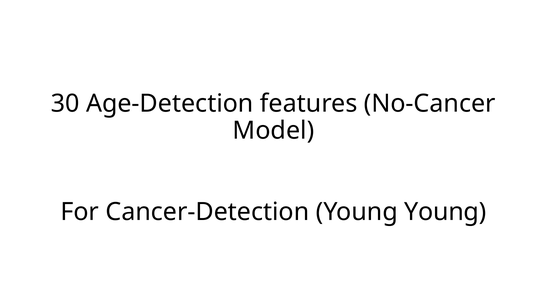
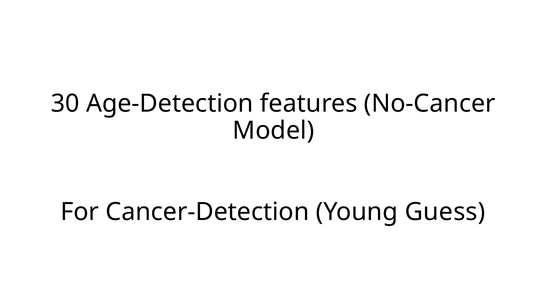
Young Young: Young -> Guess (445, 212)
